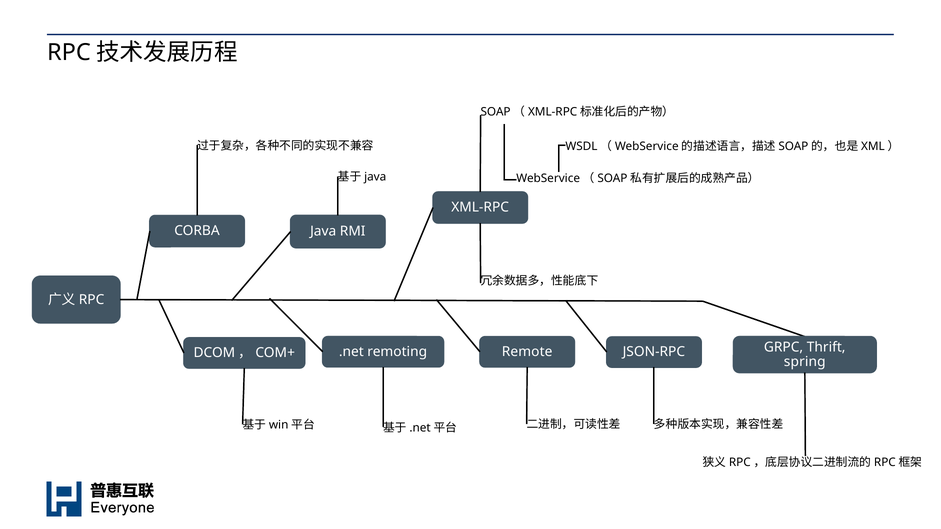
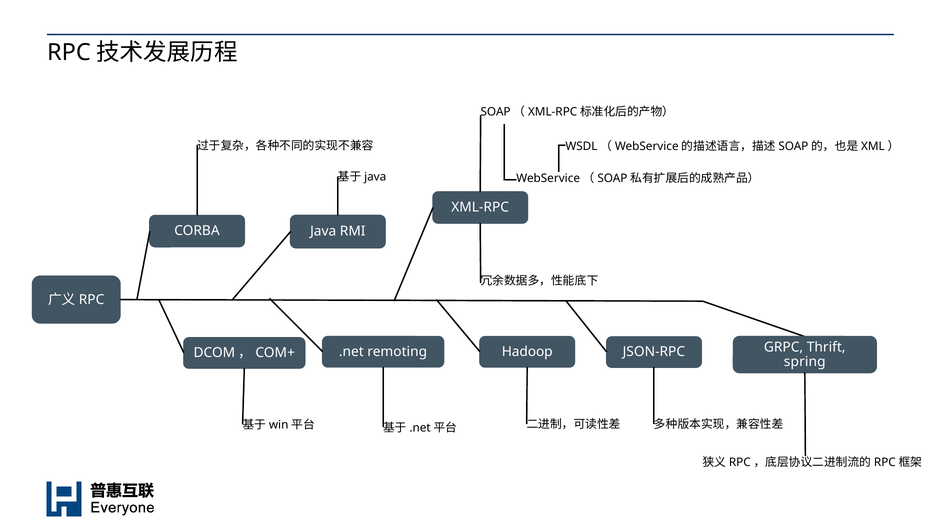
Remote: Remote -> Hadoop (527, 352)
